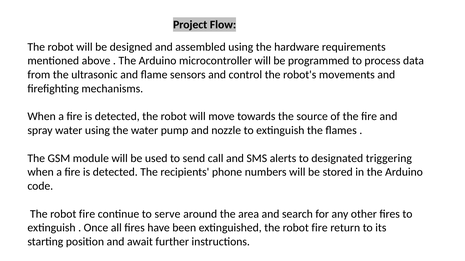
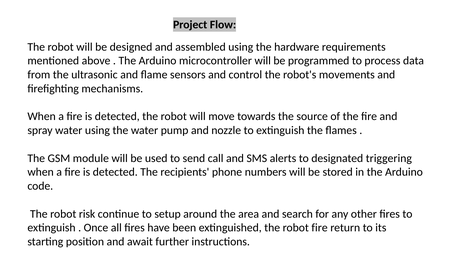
fire: fire -> risk (87, 214)
serve: serve -> setup (168, 214)
